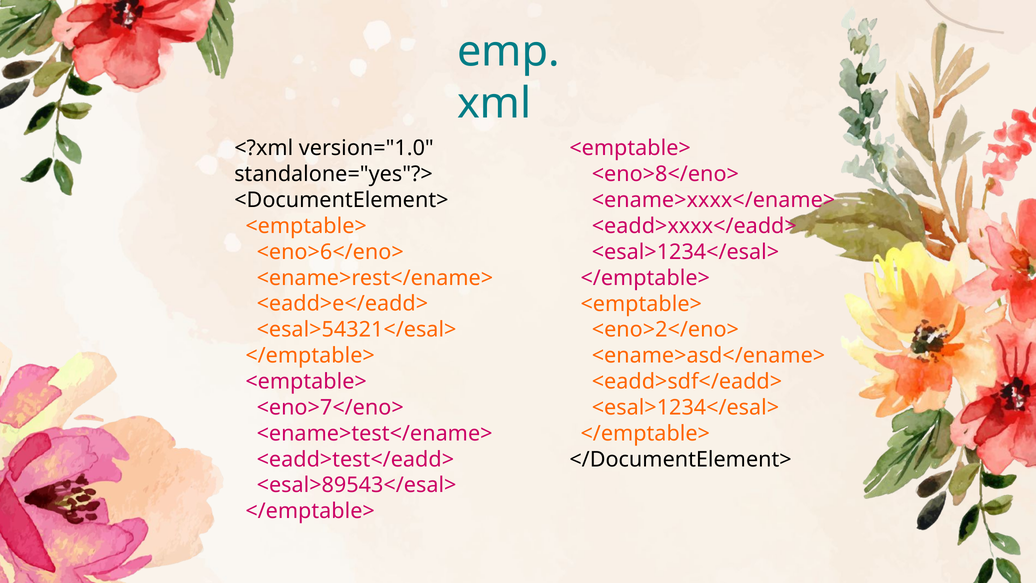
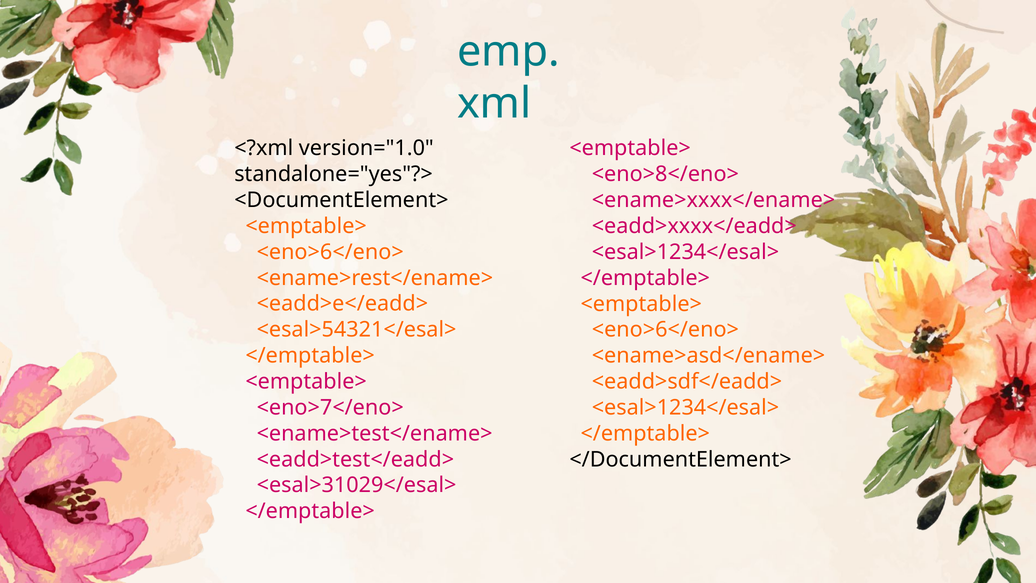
<eno>2</eno>: <eno>2</eno> -> <eno>6</eno> (665, 330)
<esal>89543</esal>: <esal>89543</esal> -> <esal>31029</esal> (357, 485)
